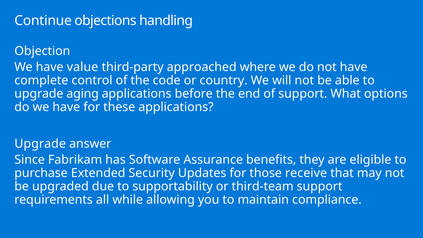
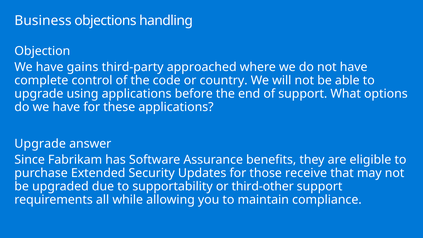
Continue: Continue -> Business (43, 21)
value: value -> gains (83, 67)
aging: aging -> using (83, 94)
third-team: third-team -> third-other (263, 186)
